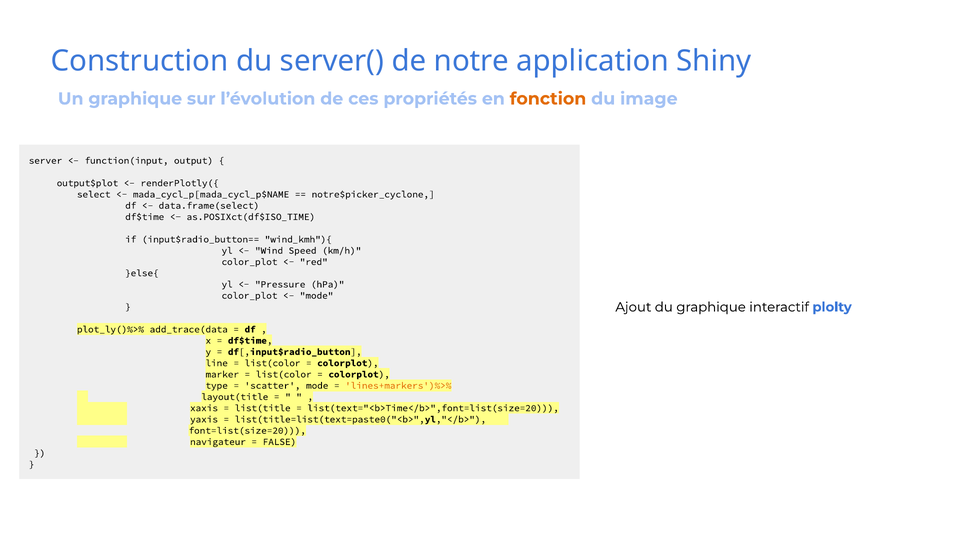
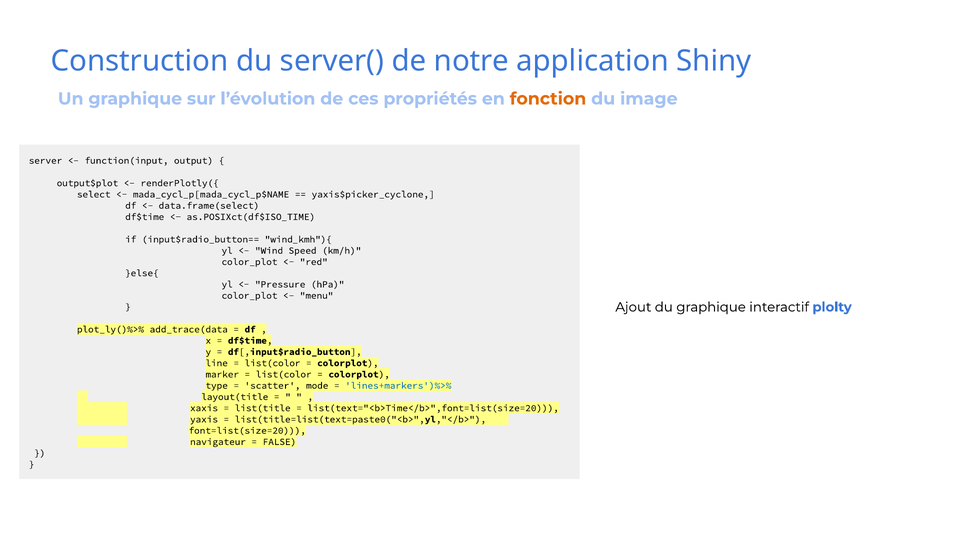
notre$picker_cyclone: notre$picker_cyclone -> yaxis$picker_cyclone (373, 194)
mode: mode -> menu (317, 295)
lines+markers')%>% colour: orange -> blue (398, 385)
